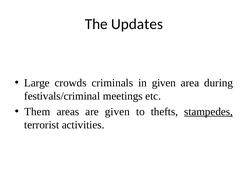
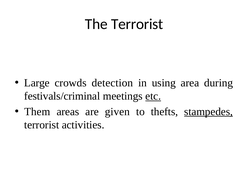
The Updates: Updates -> Terrorist (137, 24)
criminals: criminals -> detection (112, 83)
in given: given -> using (164, 83)
etc underline: none -> present (153, 96)
